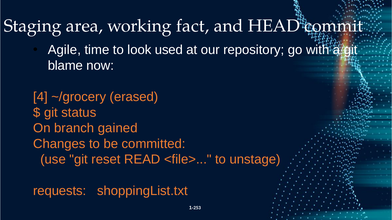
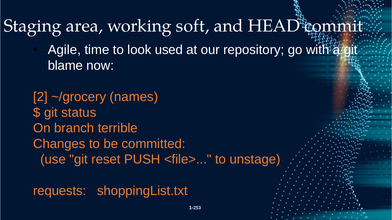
fact: fact -> soft (193, 26)
4: 4 -> 2 (40, 97)
erased: erased -> names (134, 97)
gained: gained -> terrible (118, 128)
READ: READ -> PUSH (142, 160)
